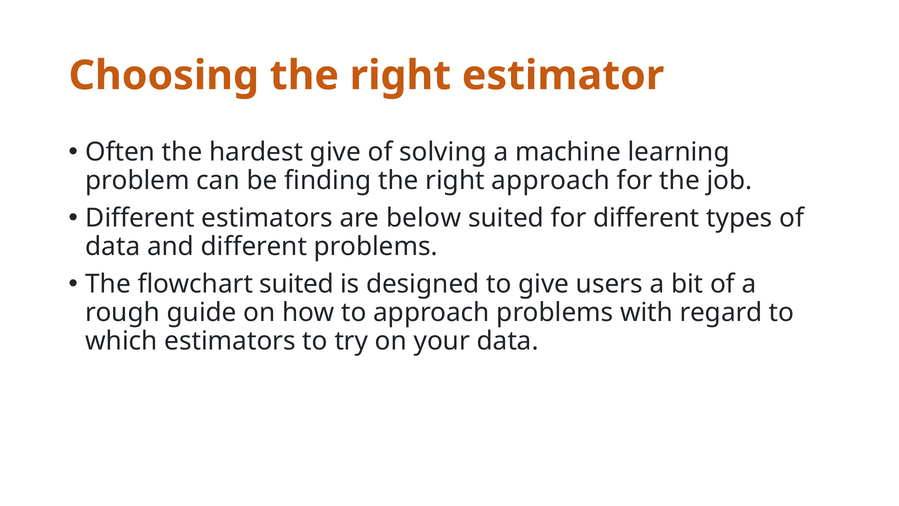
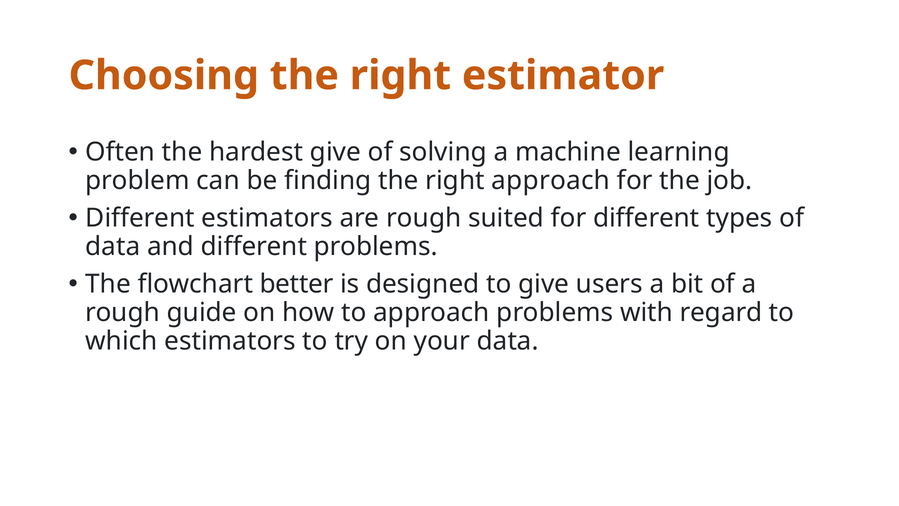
are below: below -> rough (424, 218)
flowchart suited: suited -> better (297, 284)
